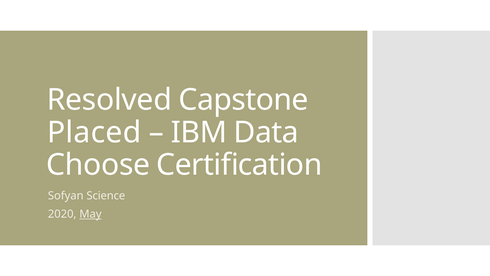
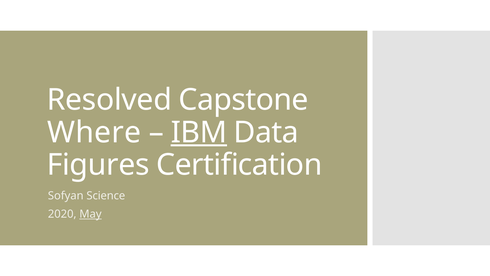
Placed: Placed -> Where (94, 132)
IBM underline: none -> present (199, 132)
Choose: Choose -> Figures (98, 165)
